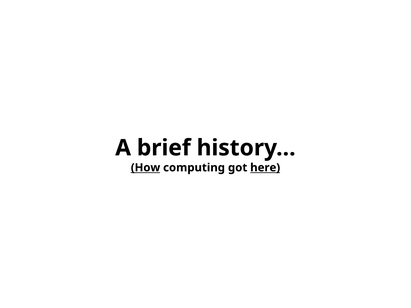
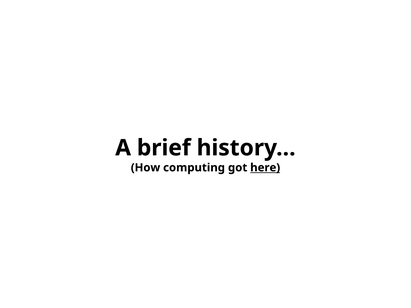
How underline: present -> none (146, 168)
